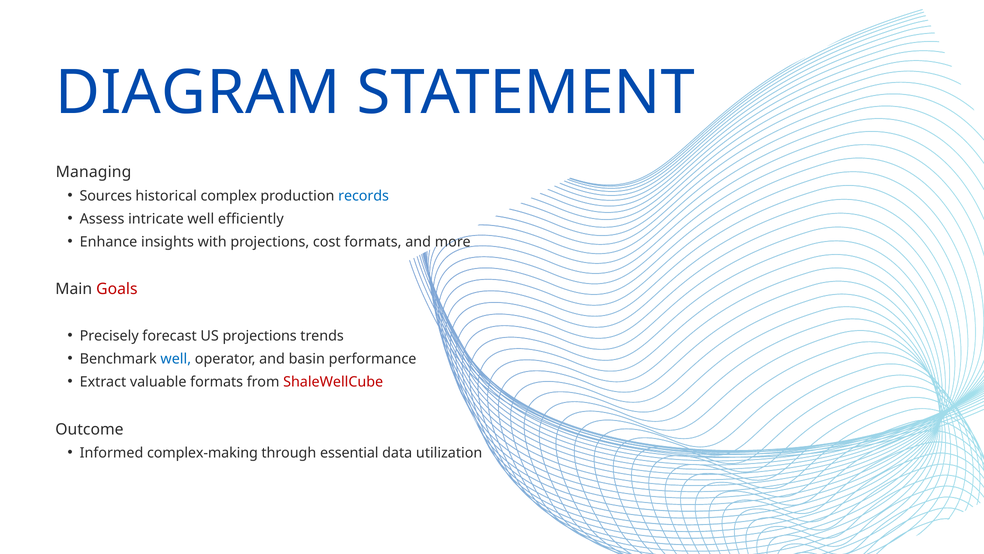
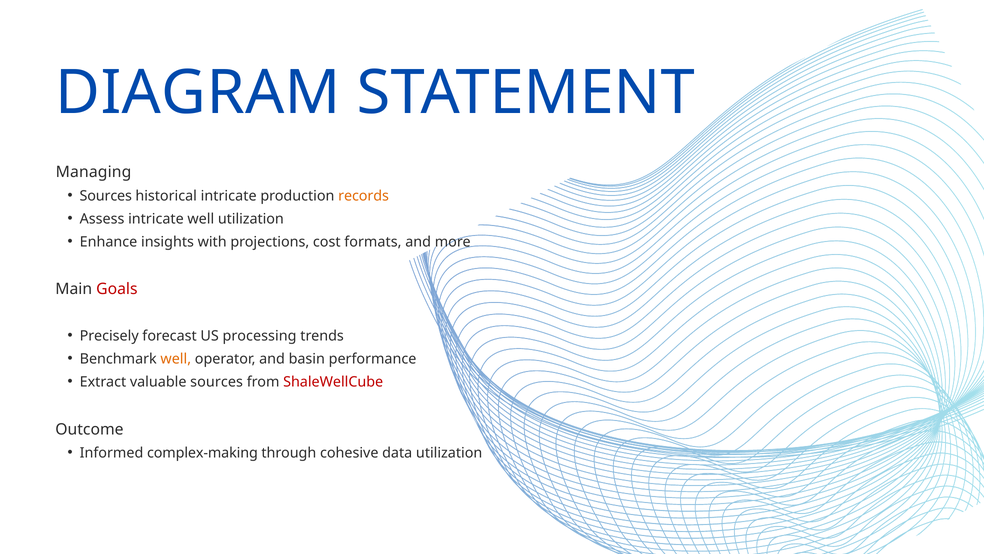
historical complex: complex -> intricate (229, 196)
records colour: blue -> orange (364, 196)
well efficiently: efficiently -> utilization (251, 219)
US projections: projections -> processing (260, 336)
well colour: blue -> orange (176, 359)
valuable formats: formats -> sources (217, 382)
essential: essential -> cohesive (349, 453)
